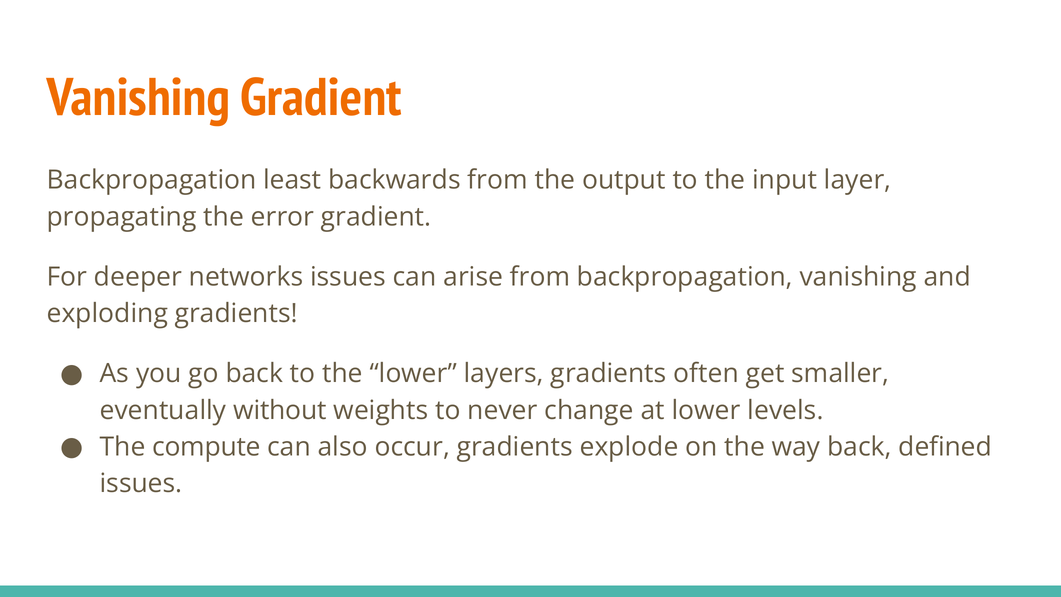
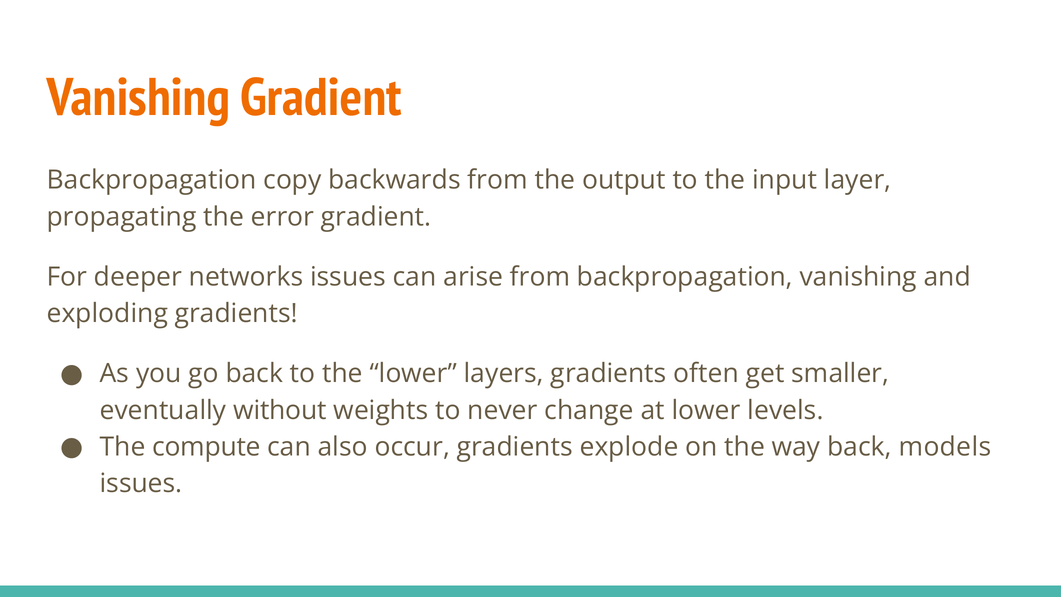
least: least -> copy (292, 180)
defined: defined -> models (945, 447)
